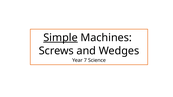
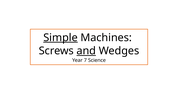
and underline: none -> present (86, 51)
